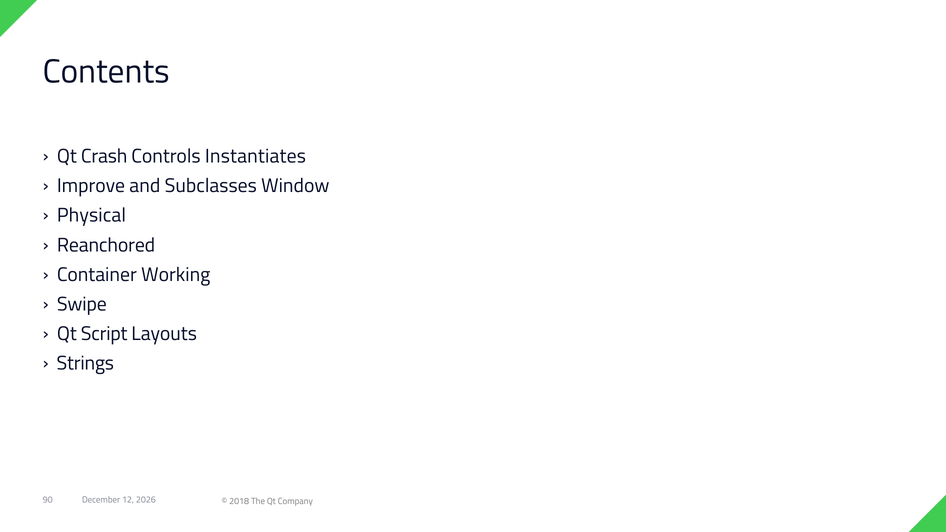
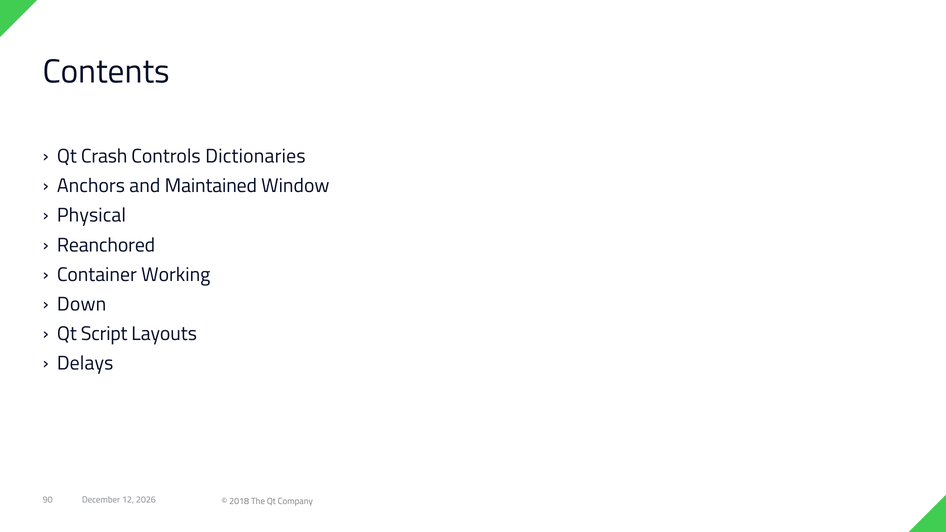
Instantiates: Instantiates -> Dictionaries (255, 156)
Improve: Improve -> Anchors (91, 186)
Subclasses: Subclasses -> Maintained (211, 186)
Swipe: Swipe -> Down (82, 304)
Strings: Strings -> Delays (85, 363)
